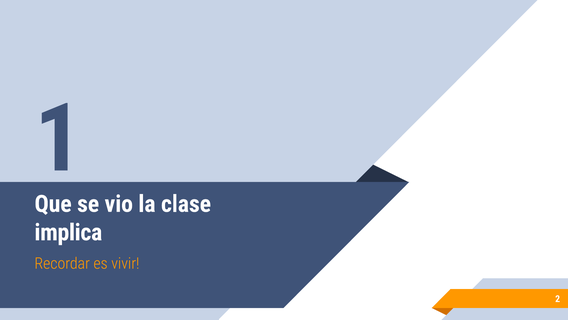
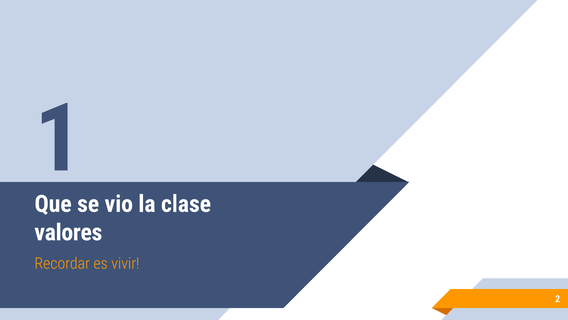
implica: implica -> valores (68, 232)
